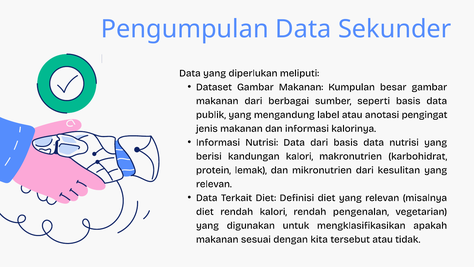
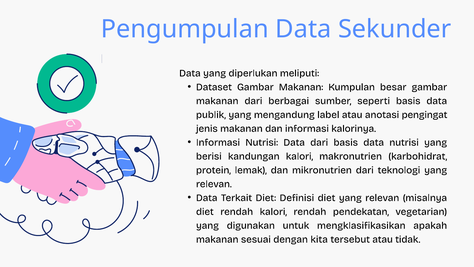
kesulitan: kesulitan -> teknologi (399, 170)
pengenalan: pengenalan -> pendekatan (361, 211)
